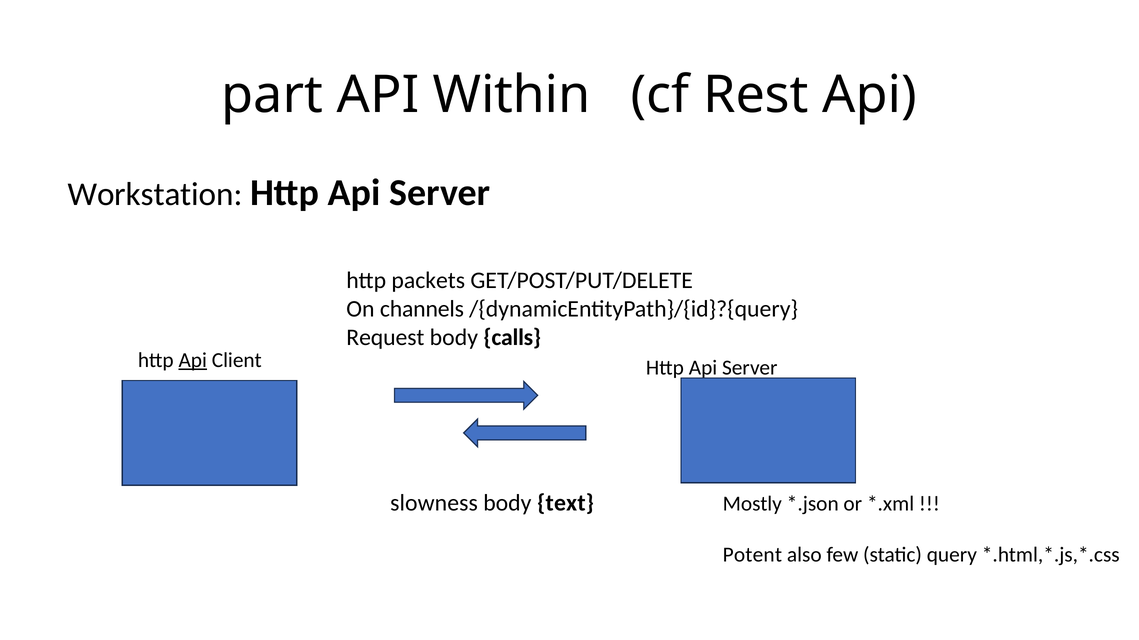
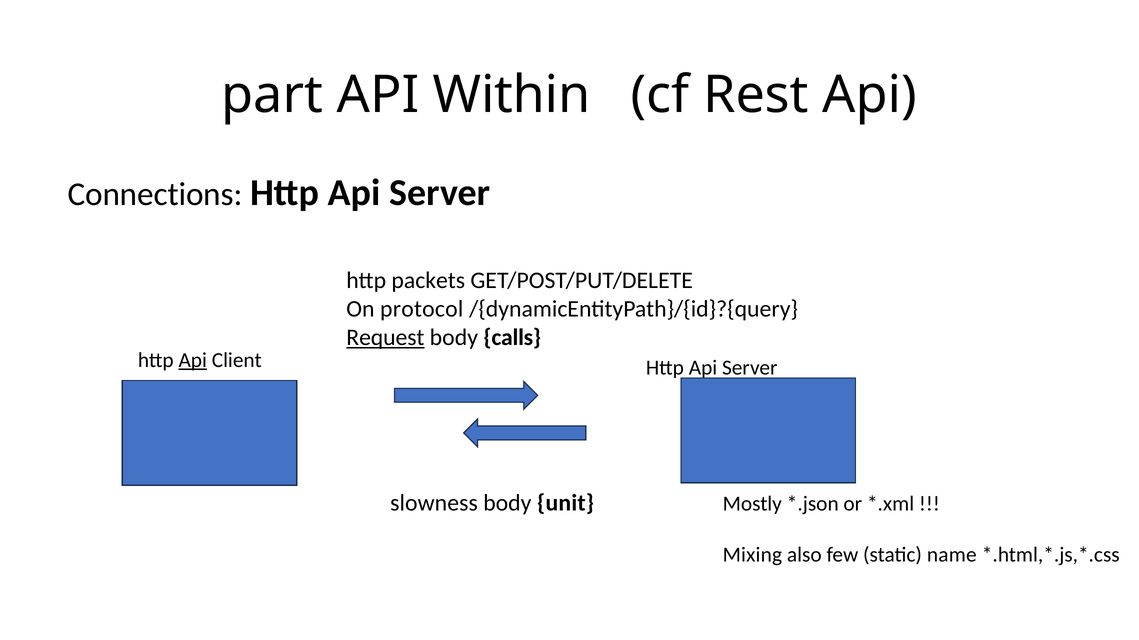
Workstation: Workstation -> Connections (155, 195)
channels: channels -> protocol (422, 309)
Request underline: none -> present (385, 338)
text: text -> unit (566, 503)
Potent: Potent -> Mixing (752, 556)
query: query -> name (952, 556)
